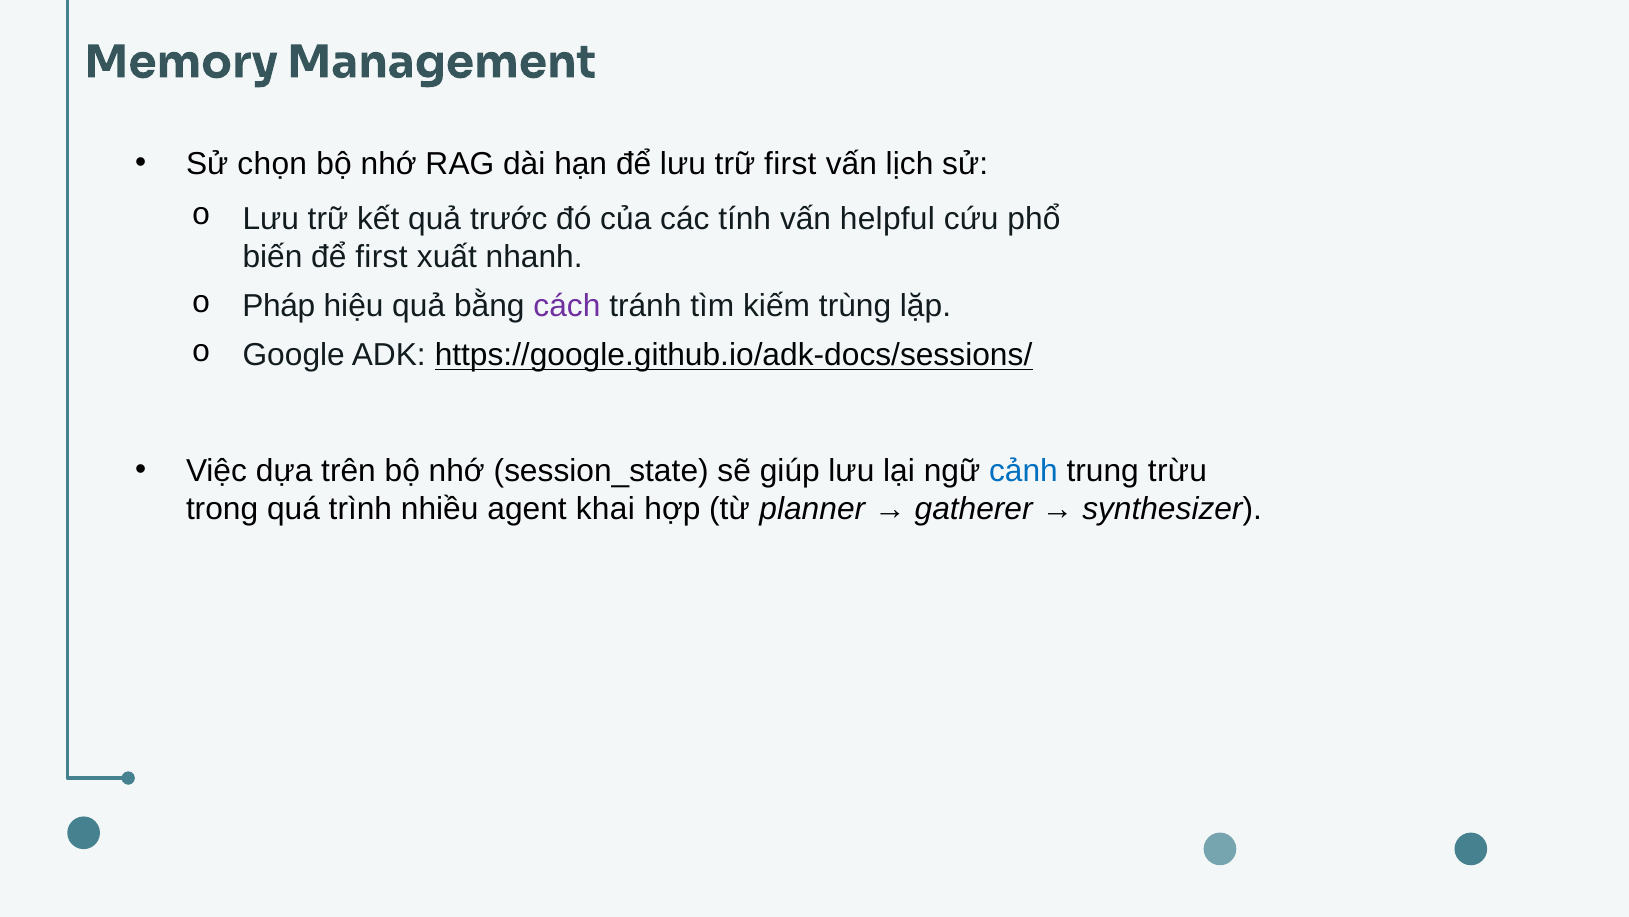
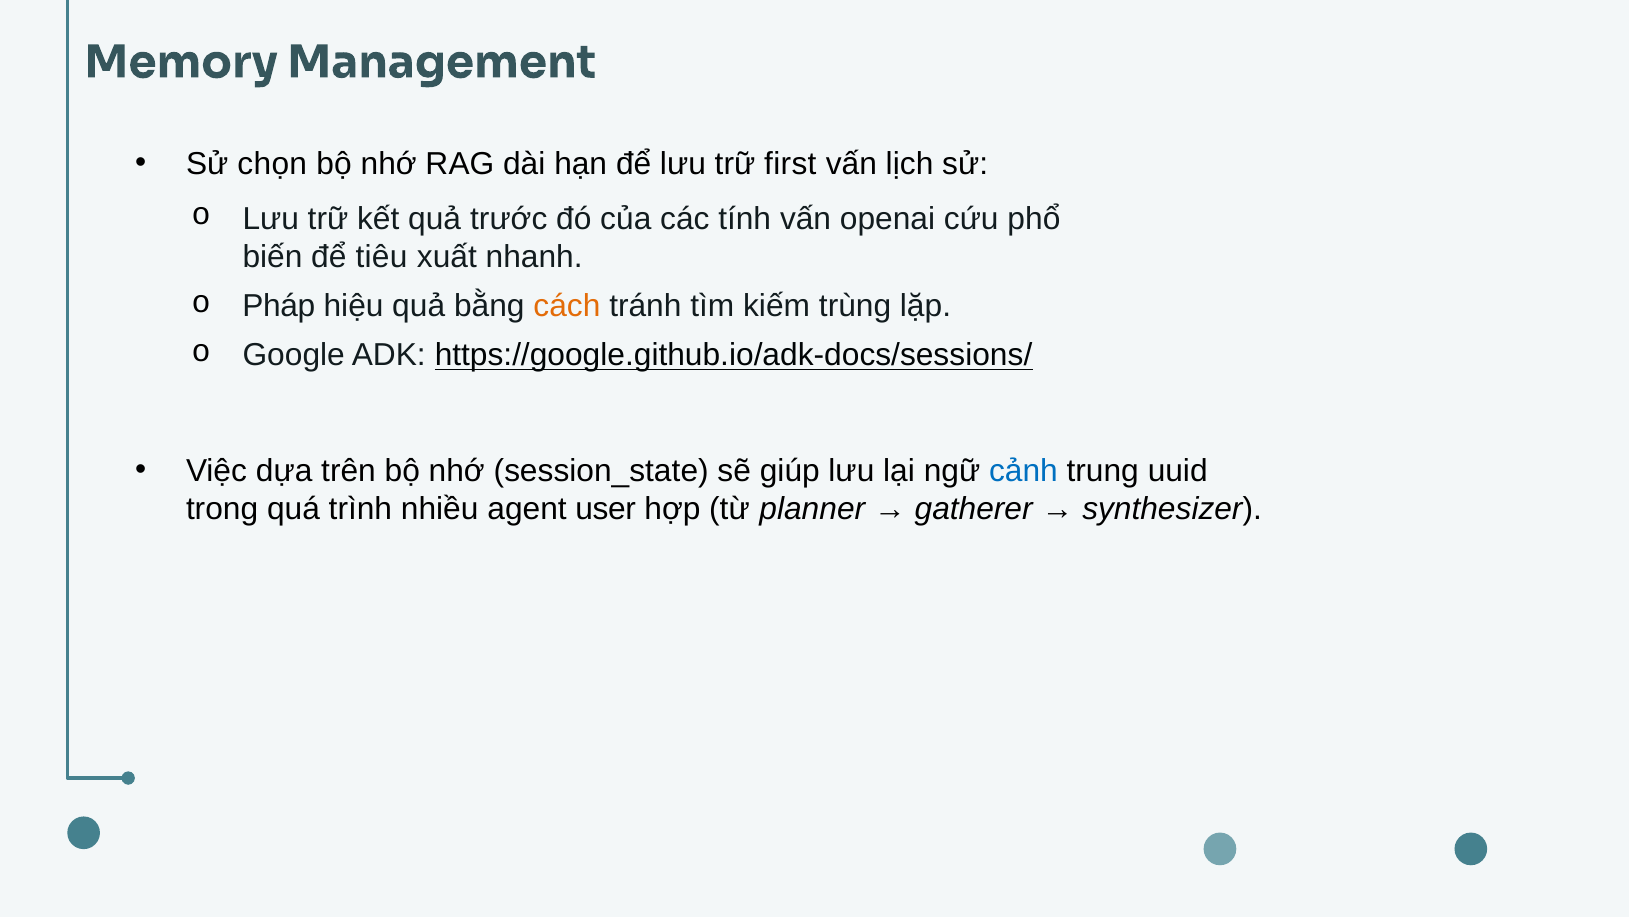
helpful: helpful -> openai (888, 218)
để first: first -> tiêu (382, 256)
cách colour: purple -> orange (567, 306)
trừu: trừu -> uuid (1178, 470)
khai: khai -> user (606, 508)
